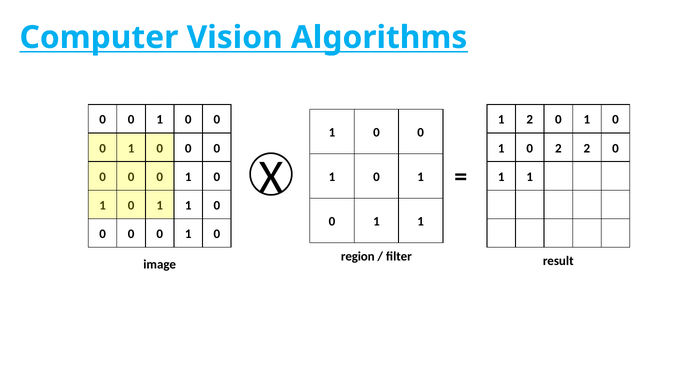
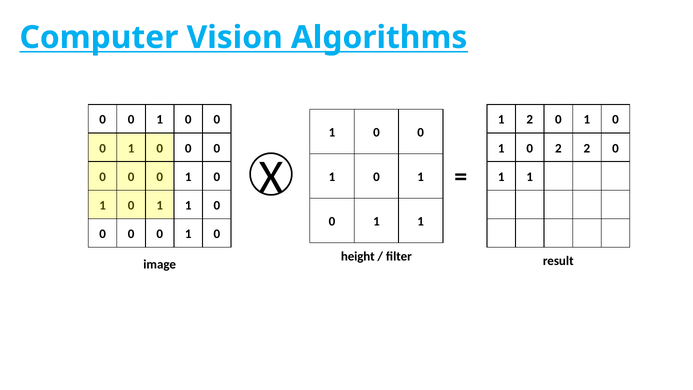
region: region -> height (358, 256)
